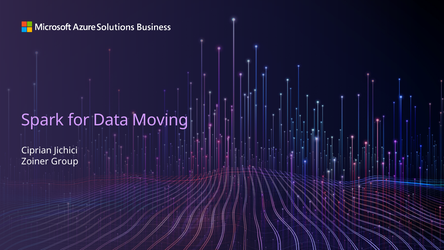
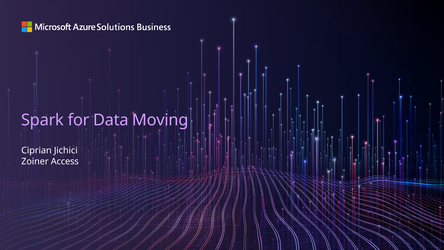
Group: Group -> Access (65, 161)
